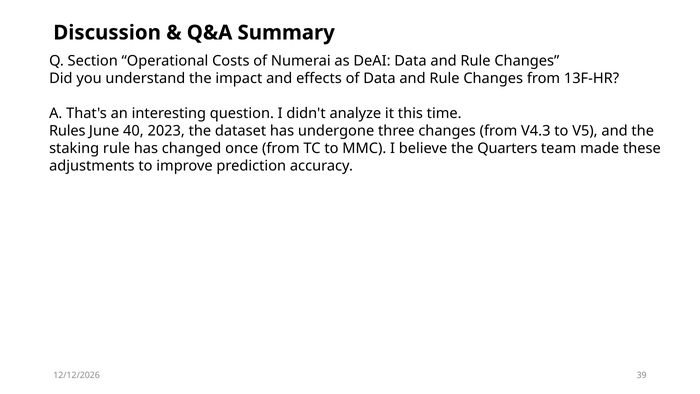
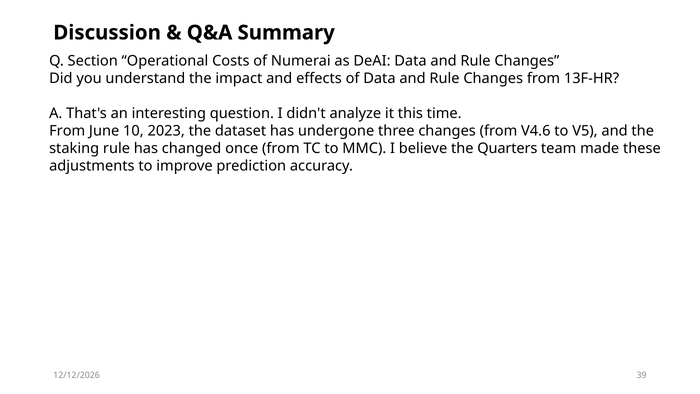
Rules: Rules -> From (67, 131)
40: 40 -> 10 (133, 131)
V4.3: V4.3 -> V4.6 (536, 131)
